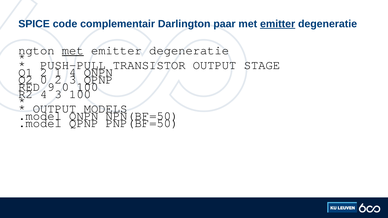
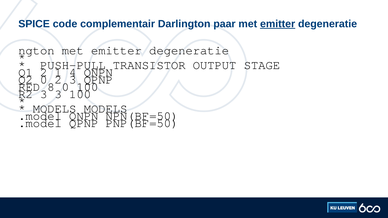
met underline: present -> none (73, 51)
9: 9 -> 8 (51, 87)
4: 4 -> 3 (44, 94)
OUTPUT: OUTPUT -> MODELS (55, 109)
